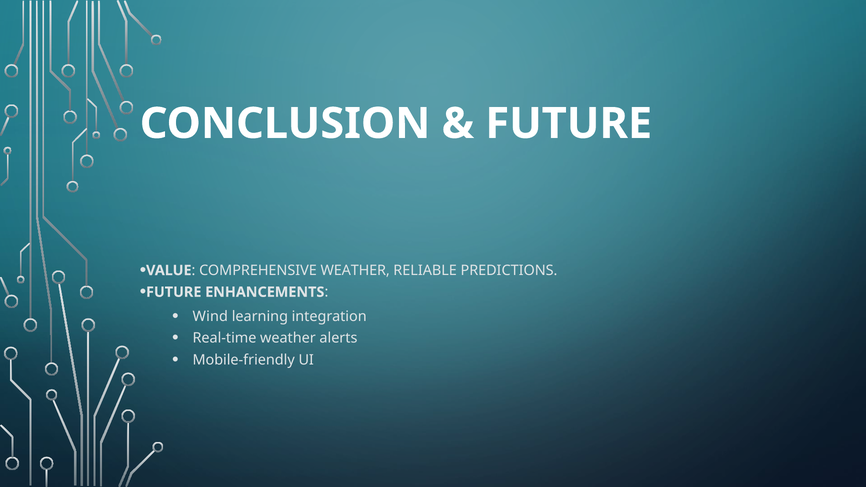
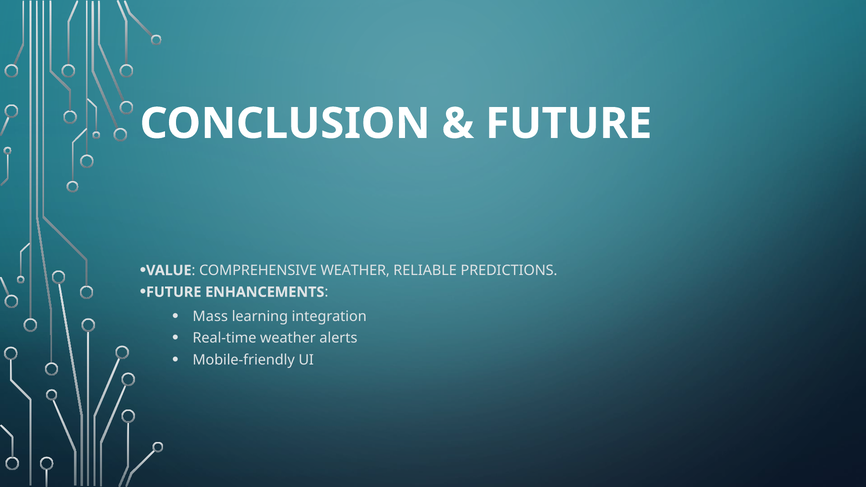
Wind: Wind -> Mass (210, 317)
